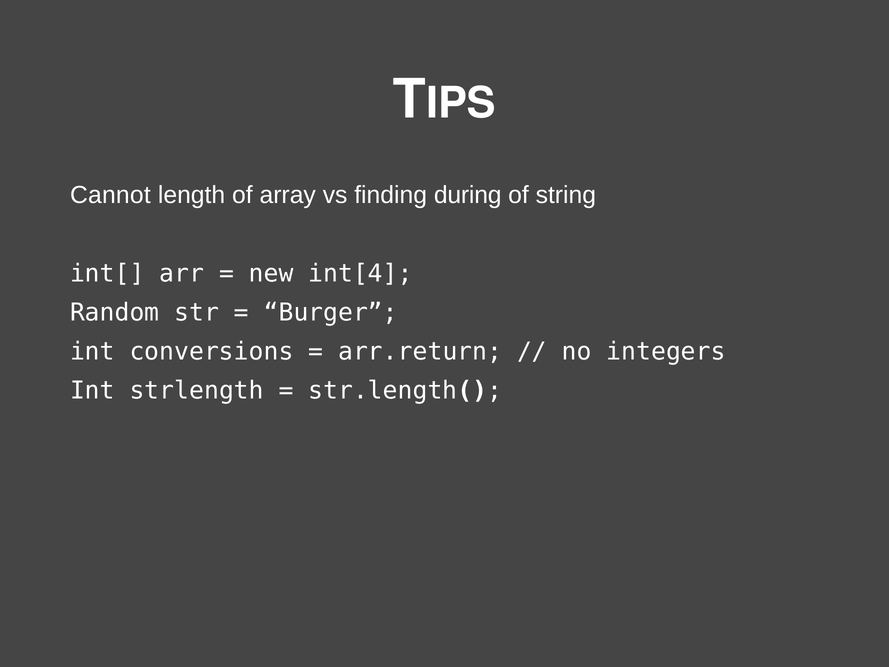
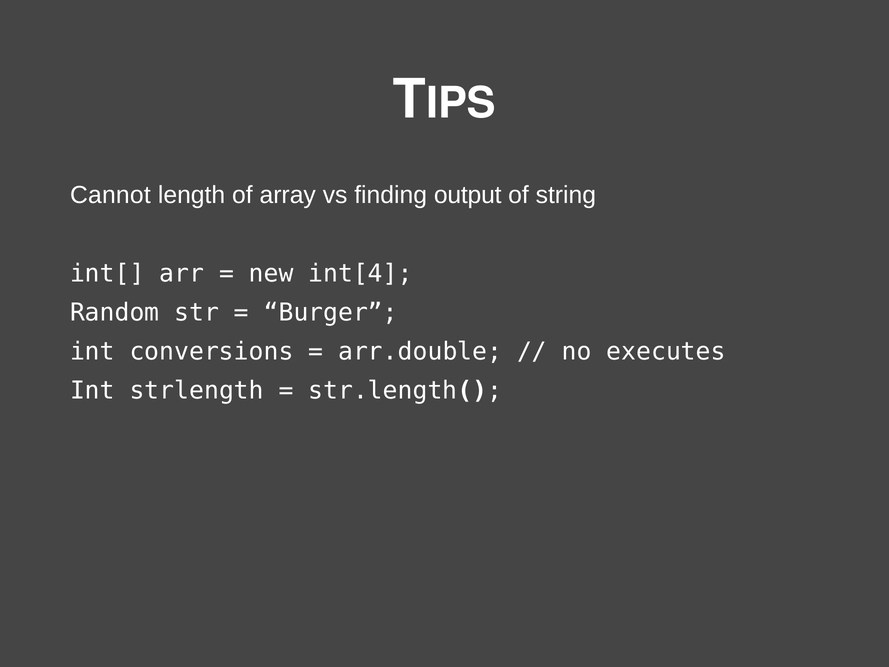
during: during -> output (468, 195)
arr.return: arr.return -> arr.double (420, 351)
integers: integers -> executes (666, 351)
